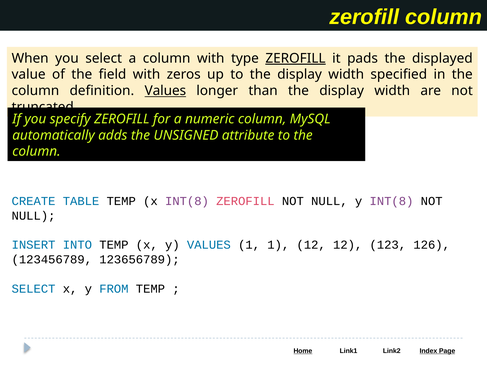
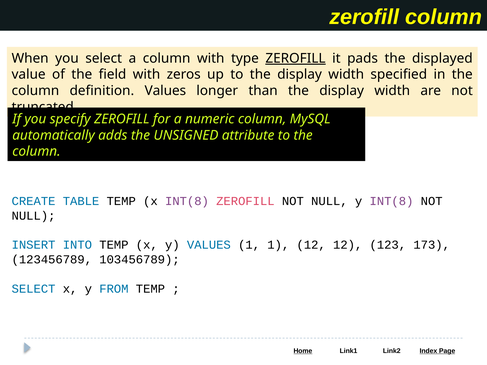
Values underline: present -> none (165, 91)
126: 126 -> 173 (432, 245)
123656789: 123656789 -> 103456789 (139, 260)
